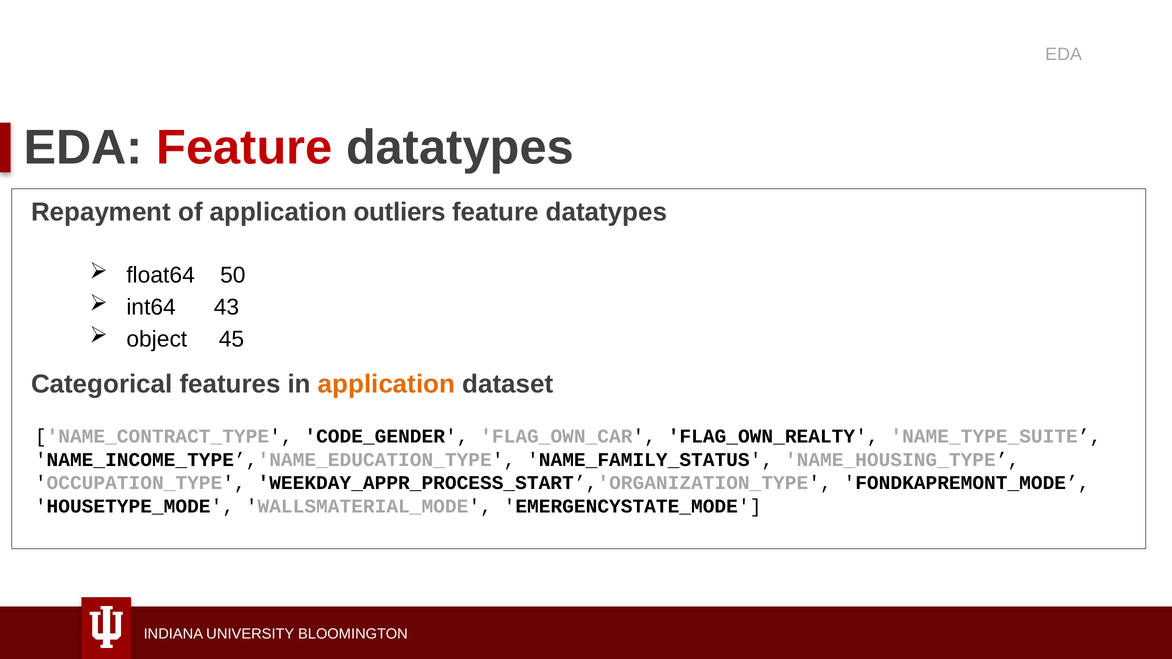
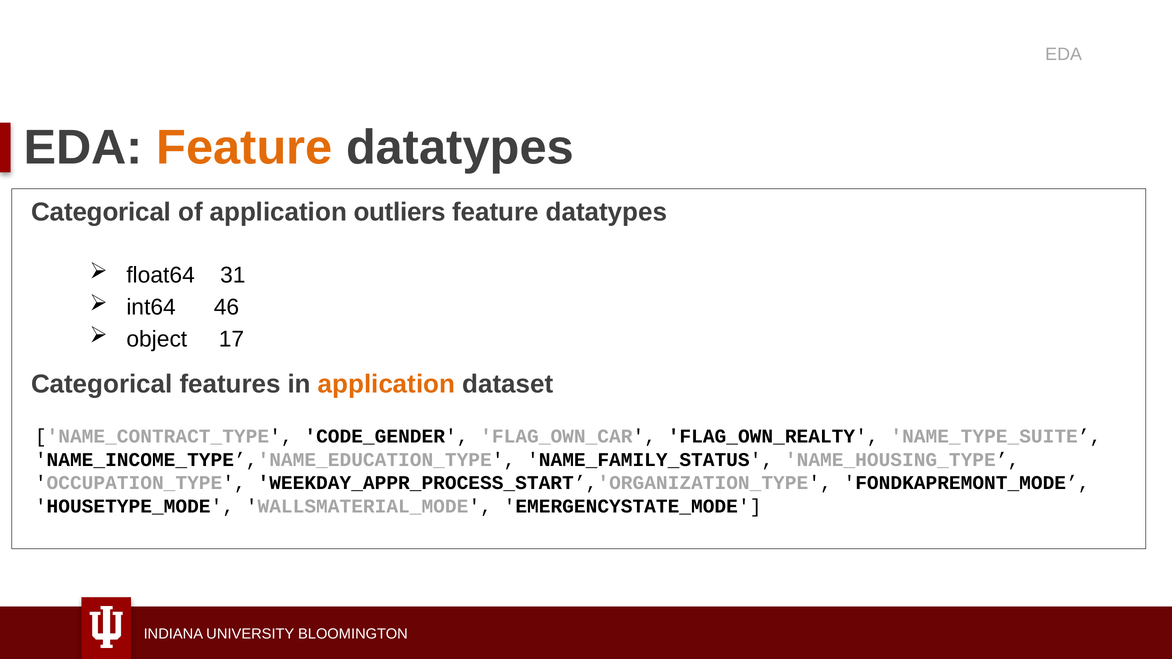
Feature colour: red -> orange (244, 148)
Repayment: Repayment -> Categorical (101, 212)
50: 50 -> 31 (233, 275)
43: 43 -> 46 (226, 307)
45: 45 -> 17 (231, 339)
